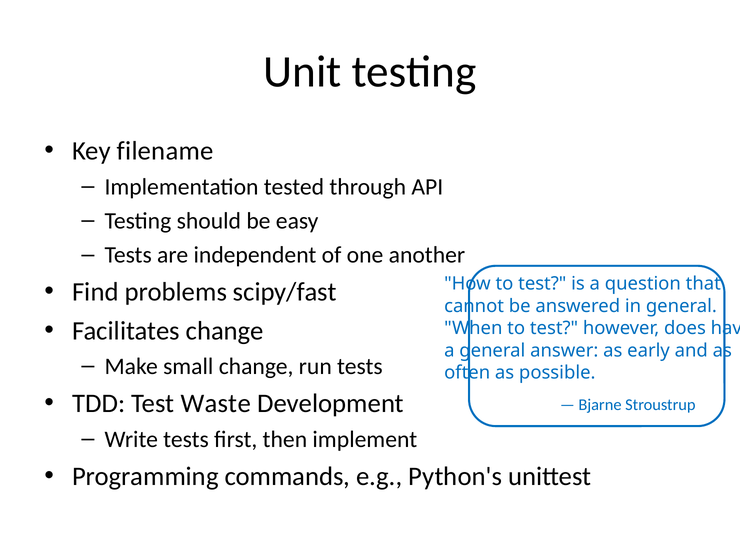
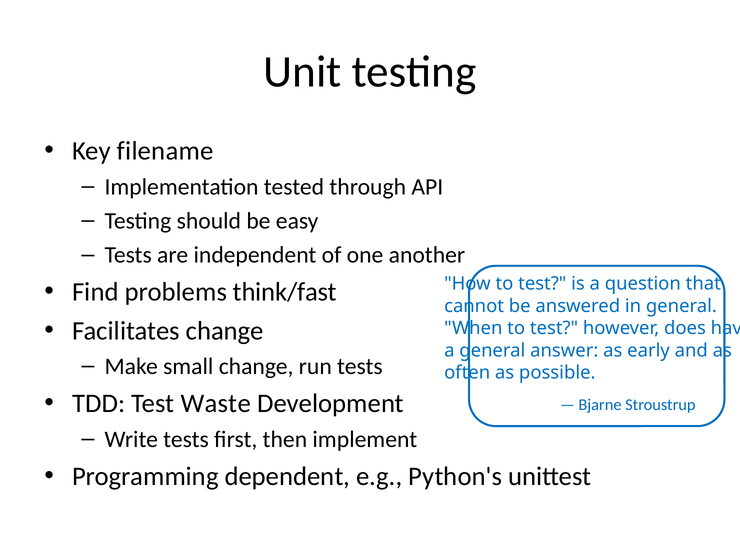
scipy/fast: scipy/fast -> think/fast (285, 292)
commands: commands -> dependent (287, 476)
